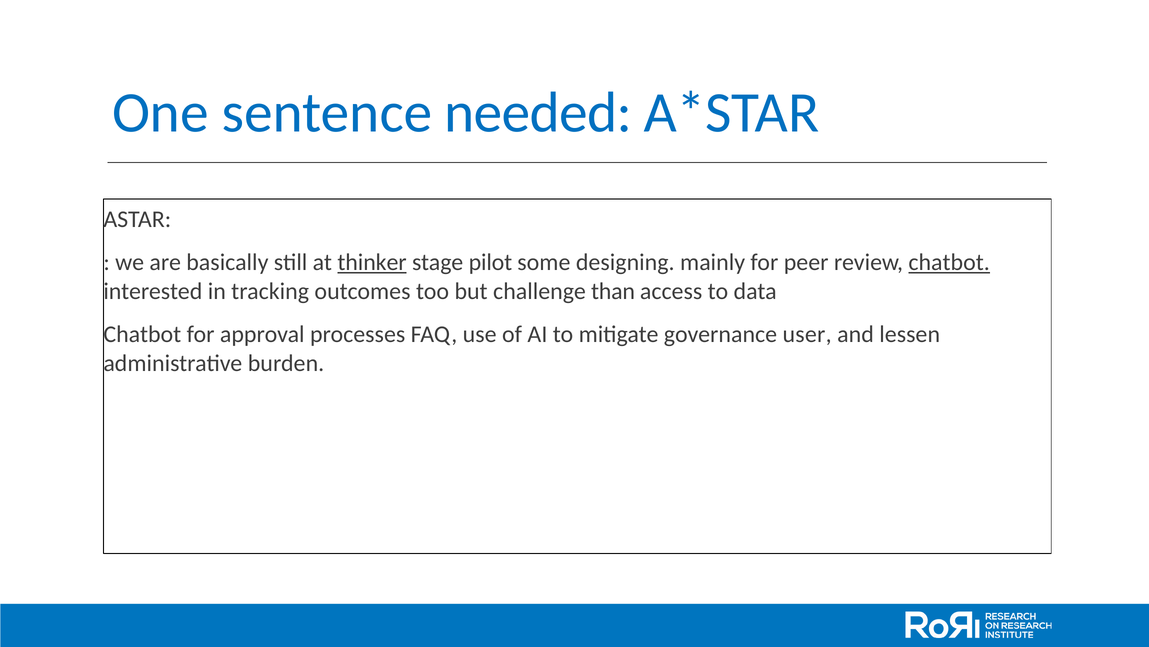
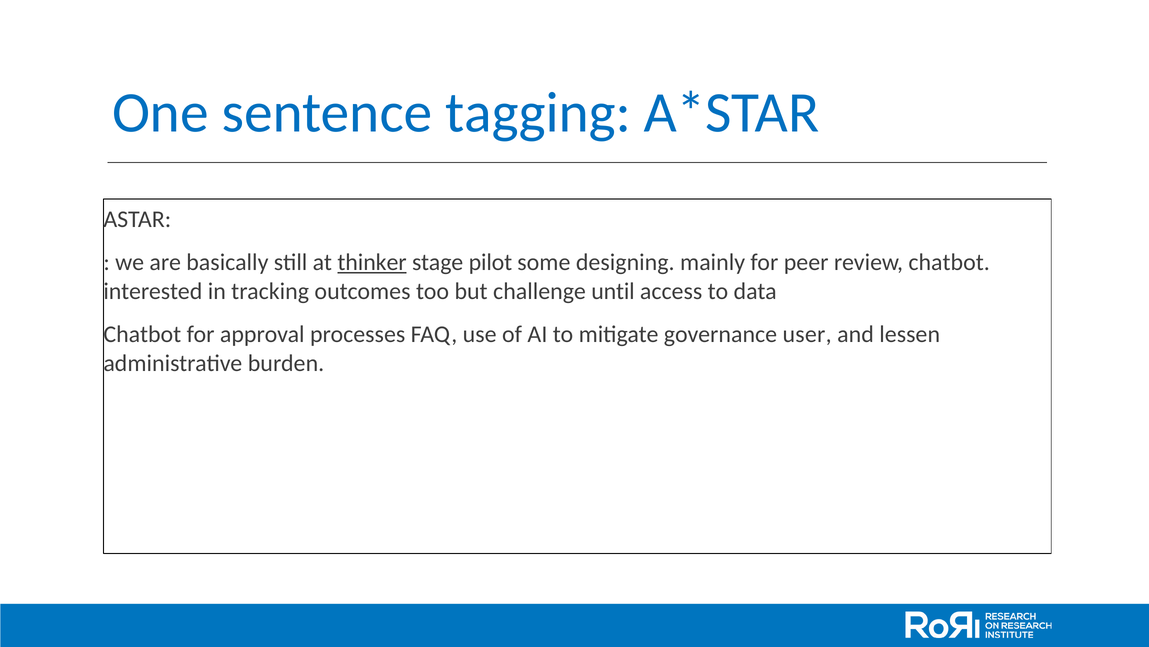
needed: needed -> tagging (538, 113)
chatbot underline: present -> none (949, 262)
than: than -> until (613, 291)
